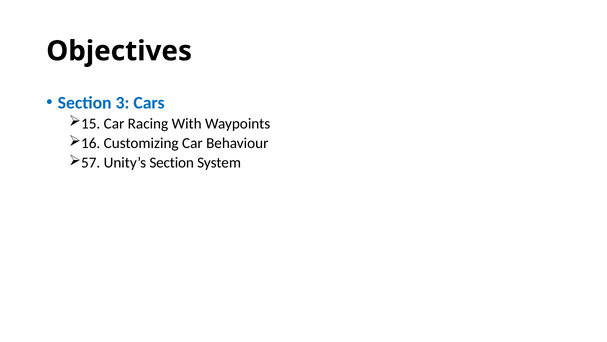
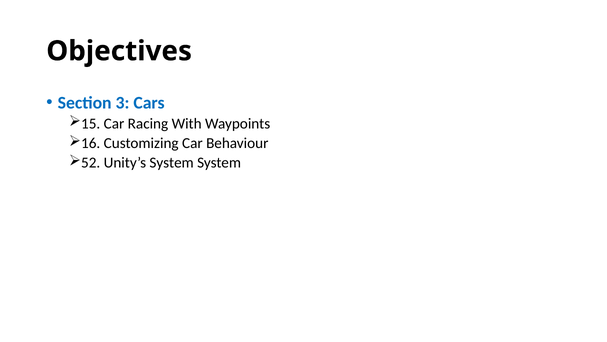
57: 57 -> 52 (91, 163)
Unity’s Section: Section -> System (172, 163)
